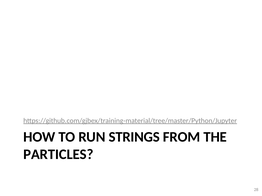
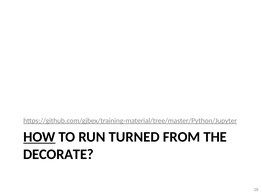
HOW underline: none -> present (39, 137)
STRINGS: STRINGS -> TURNED (134, 137)
PARTICLES: PARTICLES -> DECORATE (58, 155)
